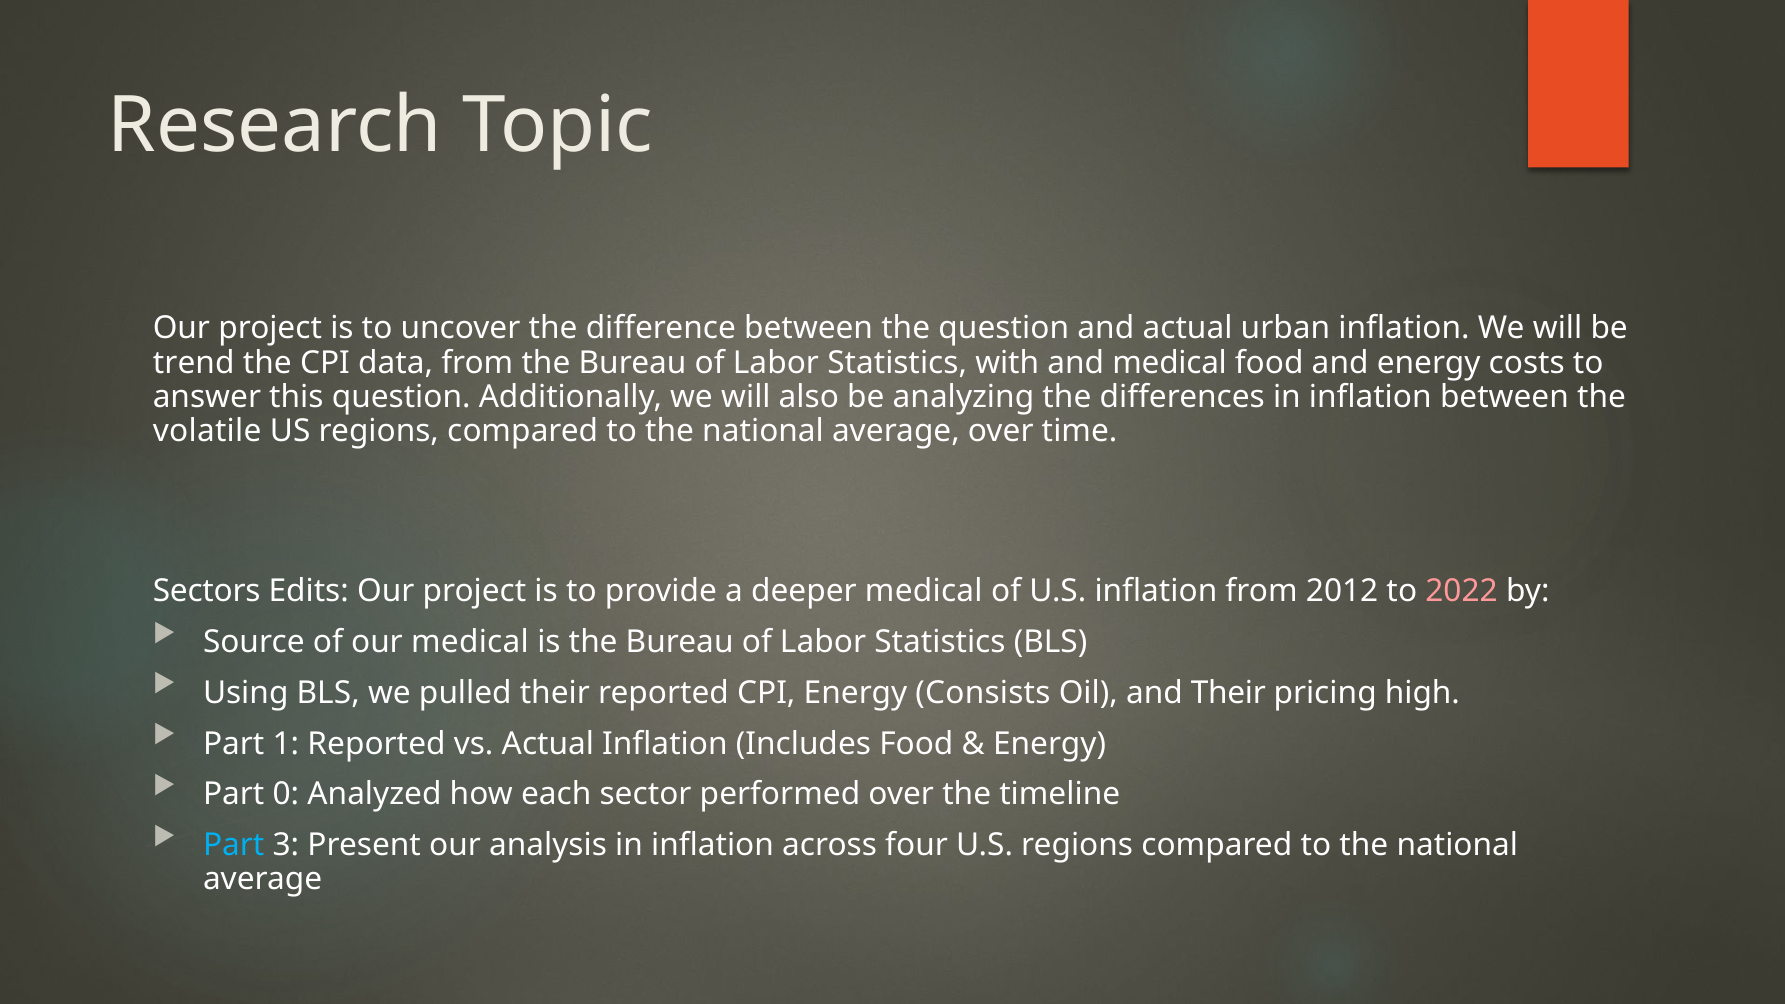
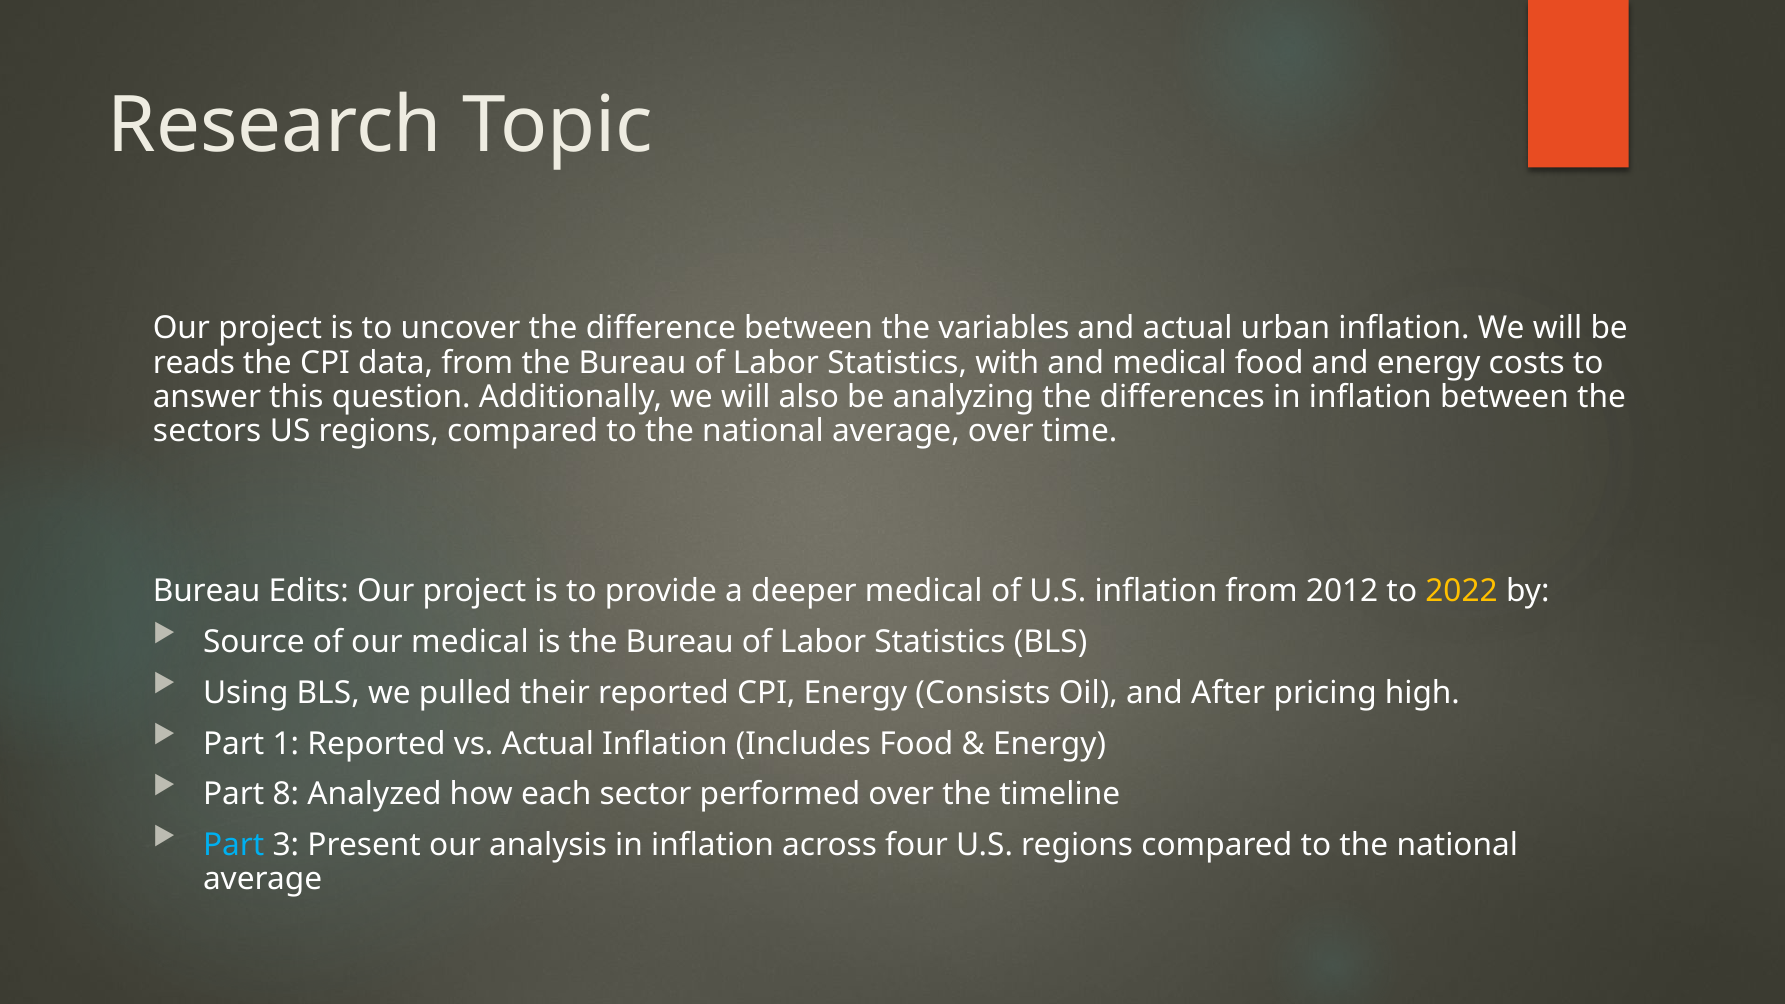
the question: question -> variables (1004, 328)
trend: trend -> reads (194, 363)
volatile: volatile -> sectors (207, 431)
Sectors: Sectors -> Bureau (207, 591)
2022 colour: pink -> yellow (1462, 591)
and Their: Their -> After (1228, 693)
0: 0 -> 8 (286, 795)
